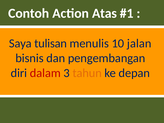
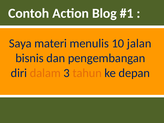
Atas: Atas -> Blog (104, 13)
tulisan: tulisan -> materi (51, 43)
dalam colour: red -> orange (45, 73)
